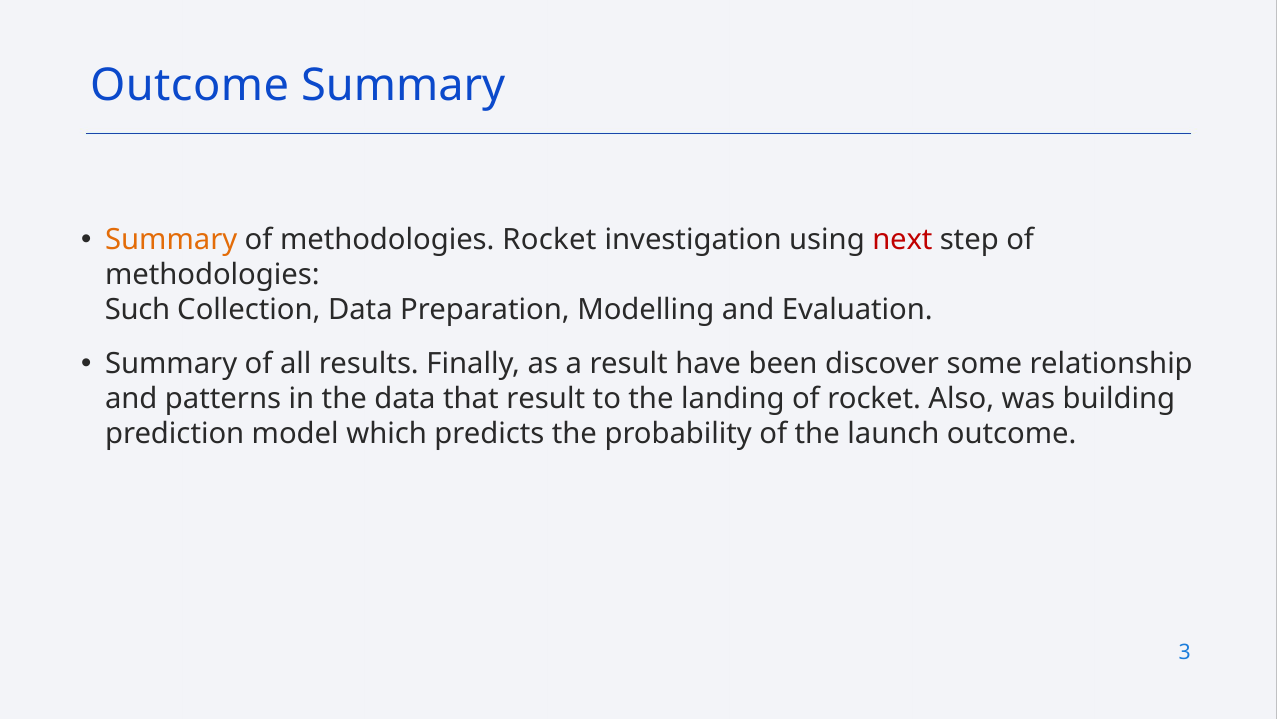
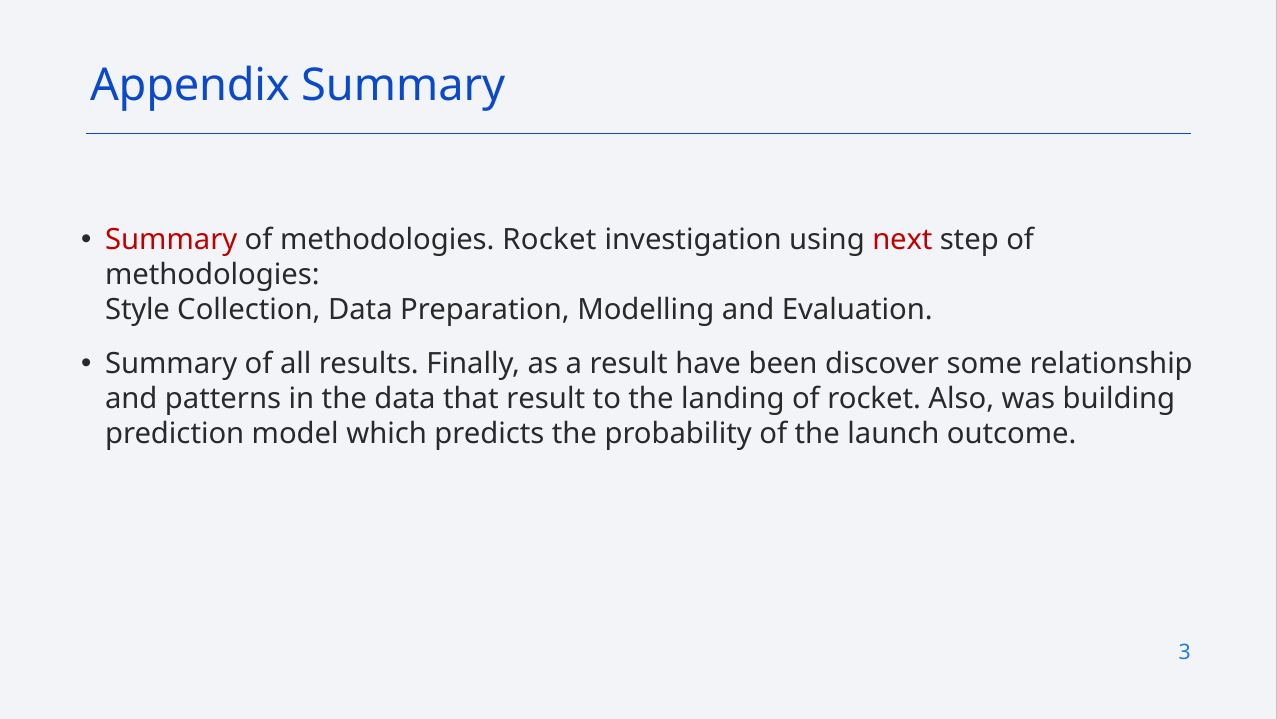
Outcome: Outcome -> Appendix (190, 85)
Summary colour: orange -> red (171, 240)
Such: Such -> Style (138, 310)
